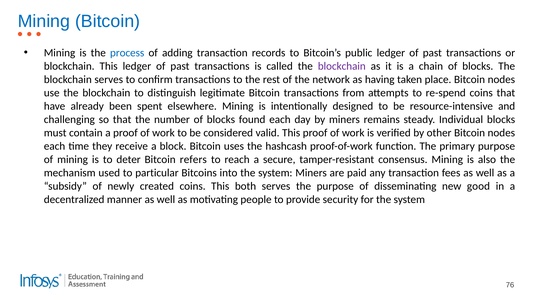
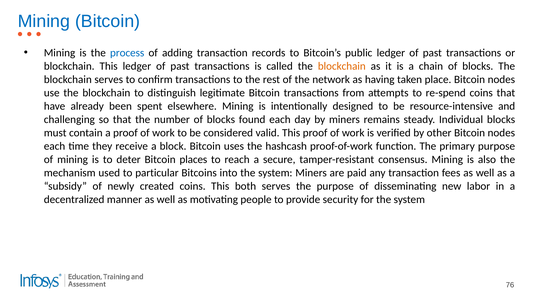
blockchain colour: purple -> orange (342, 66)
refers: refers -> places (193, 160)
good: good -> labor (479, 186)
